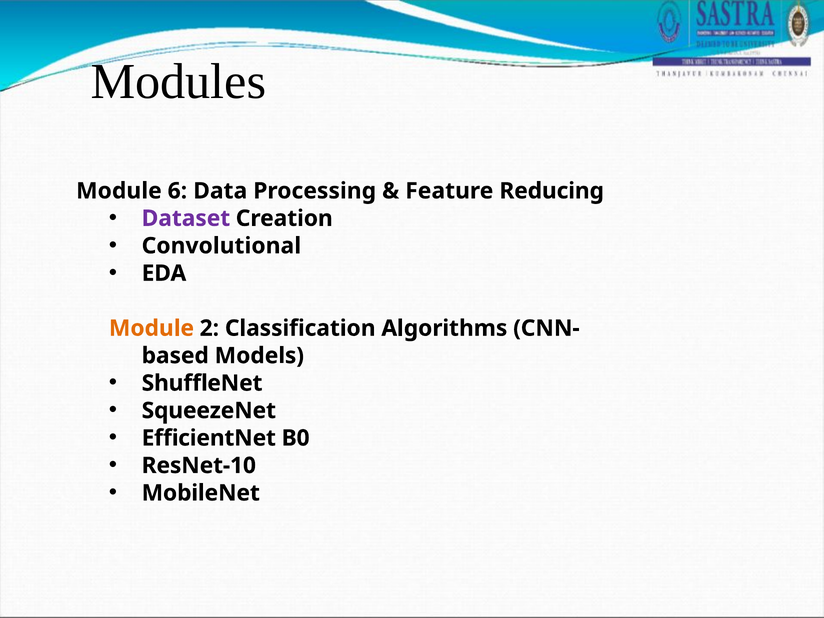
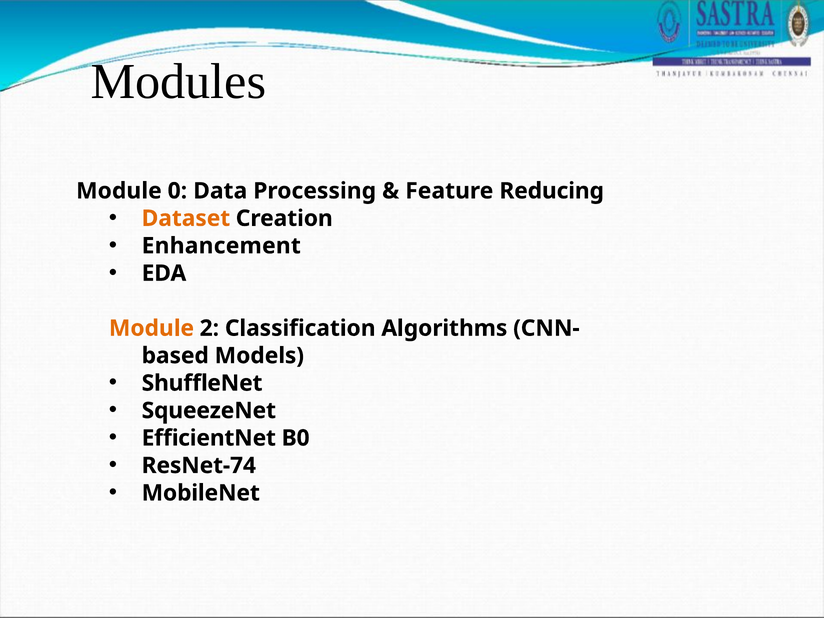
6: 6 -> 0 (177, 191)
Dataset colour: purple -> orange (186, 218)
Convolutional: Convolutional -> Enhancement (221, 246)
ResNet-10: ResNet-10 -> ResNet-74 (199, 466)
